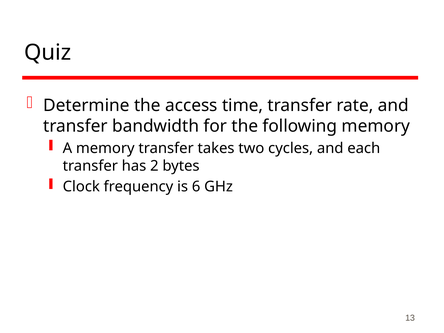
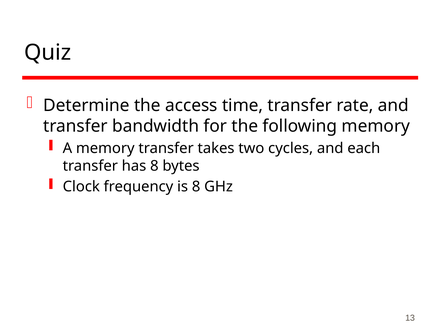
has 2: 2 -> 8 (154, 166)
is 6: 6 -> 8 (196, 187)
